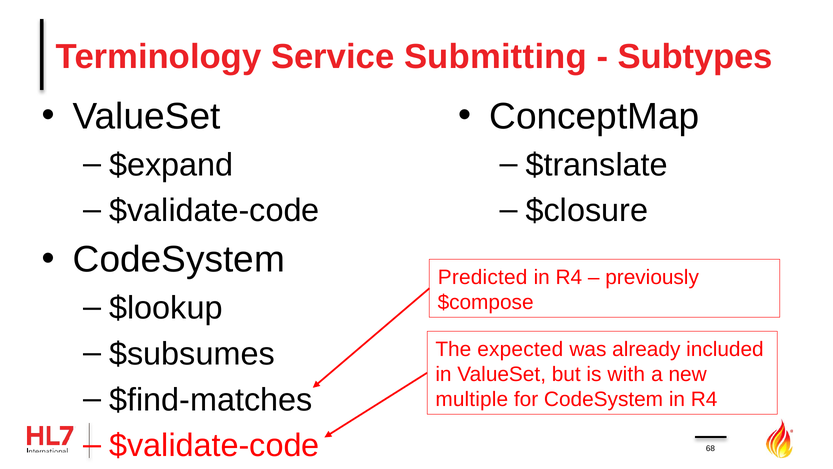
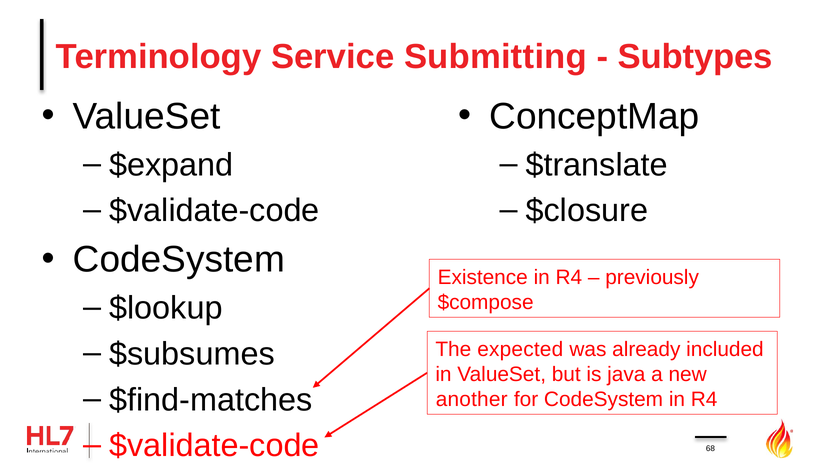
Predicted: Predicted -> Existence (483, 277)
with: with -> java (626, 374)
multiple: multiple -> another (472, 399)
